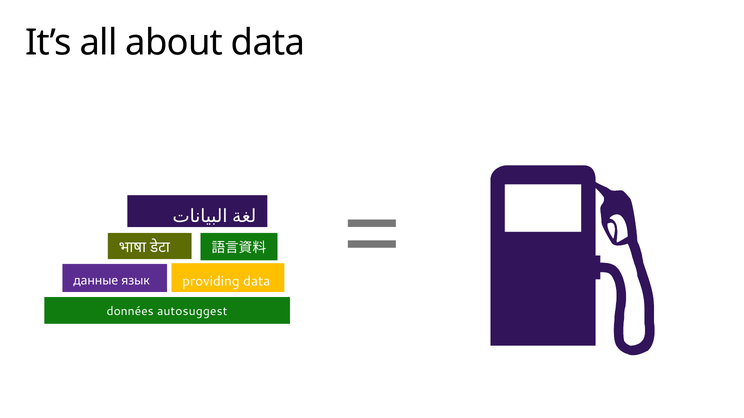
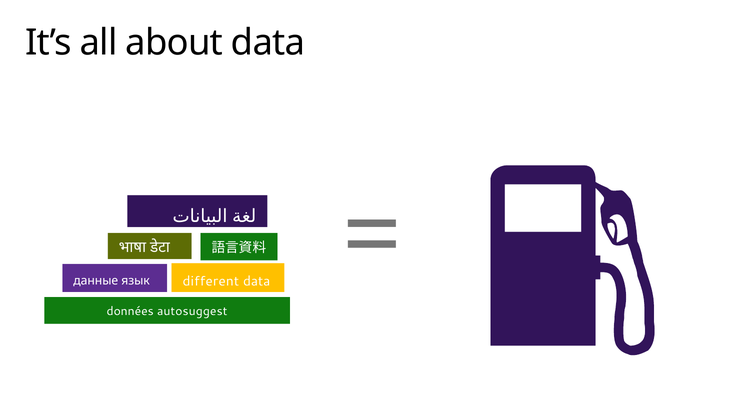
providing: providing -> different (211, 281)
